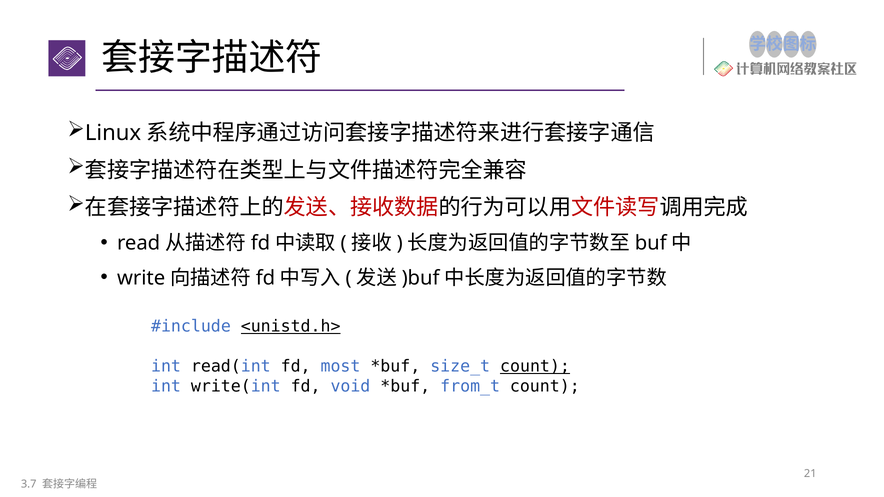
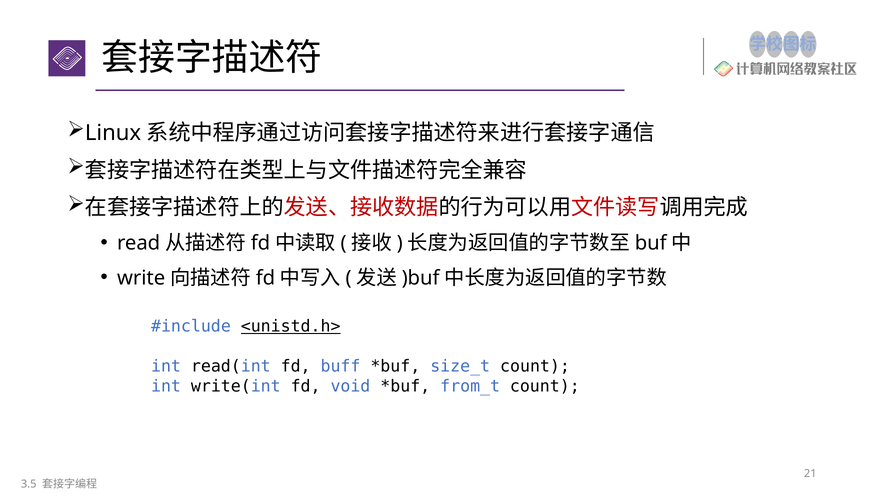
most: most -> buff (341, 366)
count underline: present -> none (535, 366)
3.7: 3.7 -> 3.5 (29, 484)
